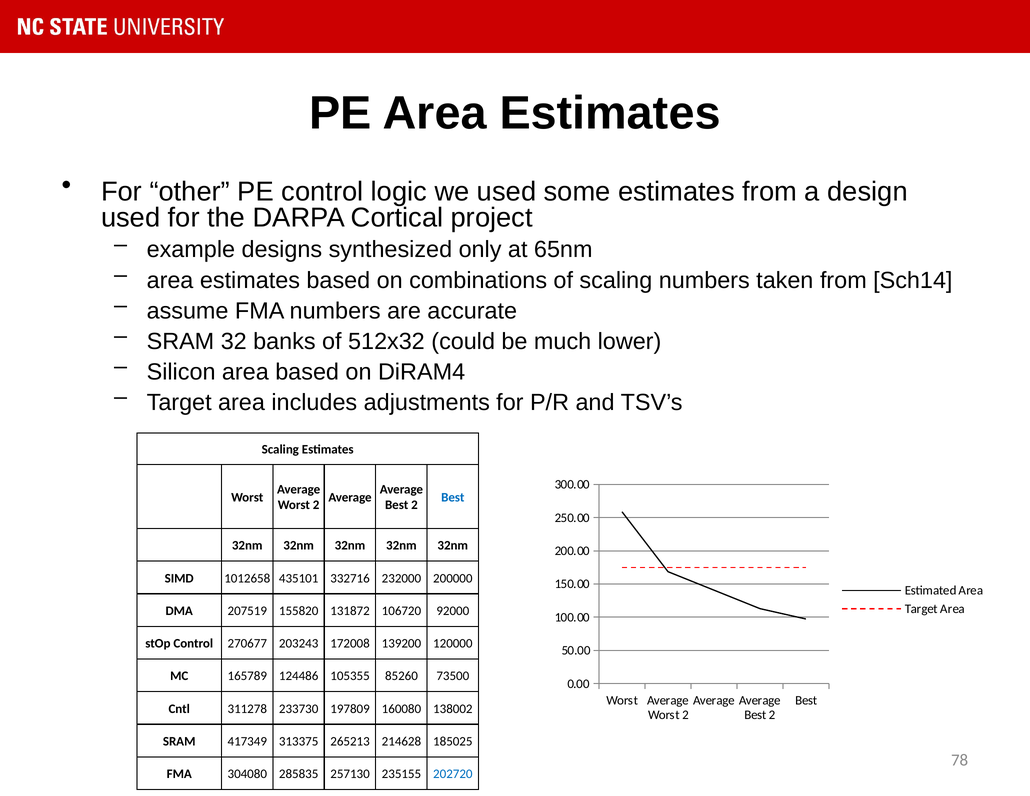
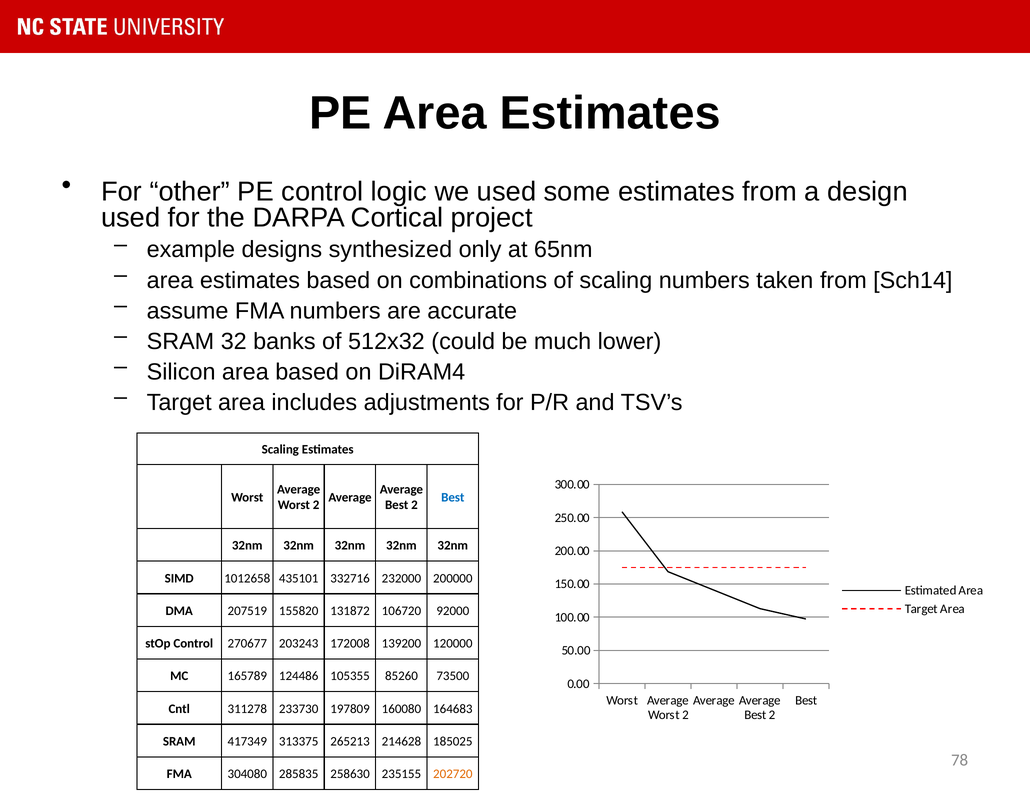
138002: 138002 -> 164683 (453, 709)
257130: 257130 -> 258630 (350, 774)
202720 colour: blue -> orange (453, 774)
